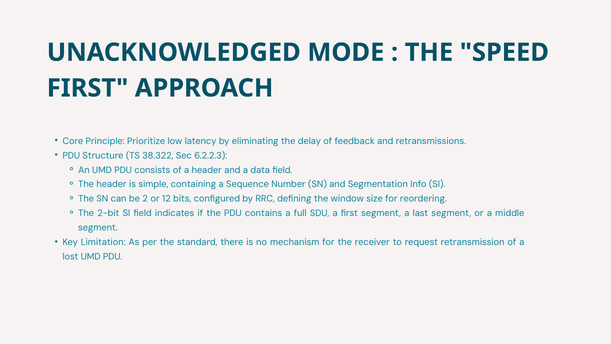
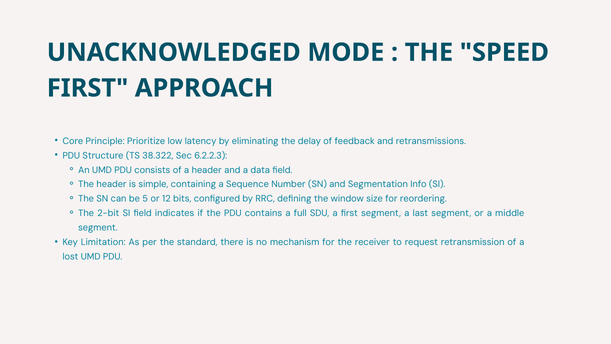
2: 2 -> 5 (145, 199)
